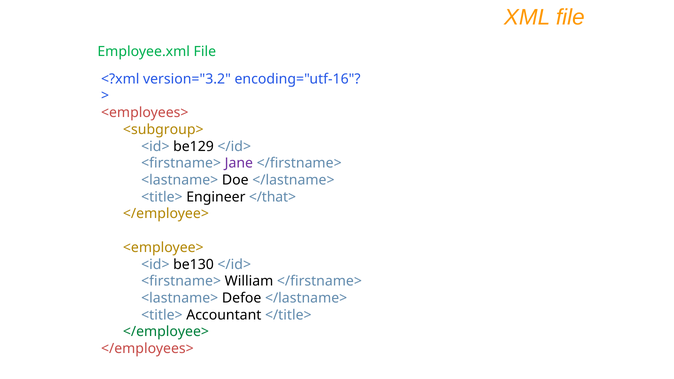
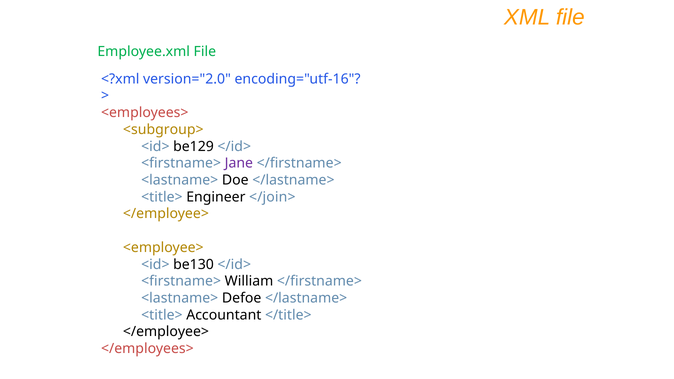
version="3.2: version="3.2 -> version="2.0 (187, 79)
</that>: </that> -> </join> (272, 197)
</employee> colour: green -> black (166, 332)
